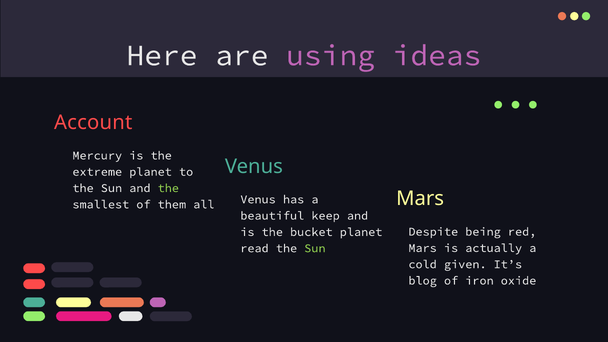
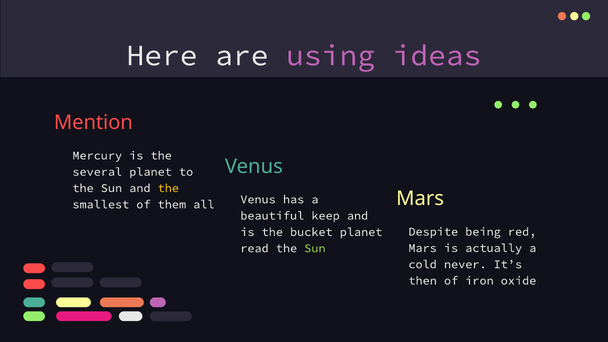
Account: Account -> Mention (93, 123)
extreme: extreme -> several (97, 172)
the colour: light green -> yellow (168, 188)
given: given -> never (465, 264)
blog: blog -> then (423, 281)
